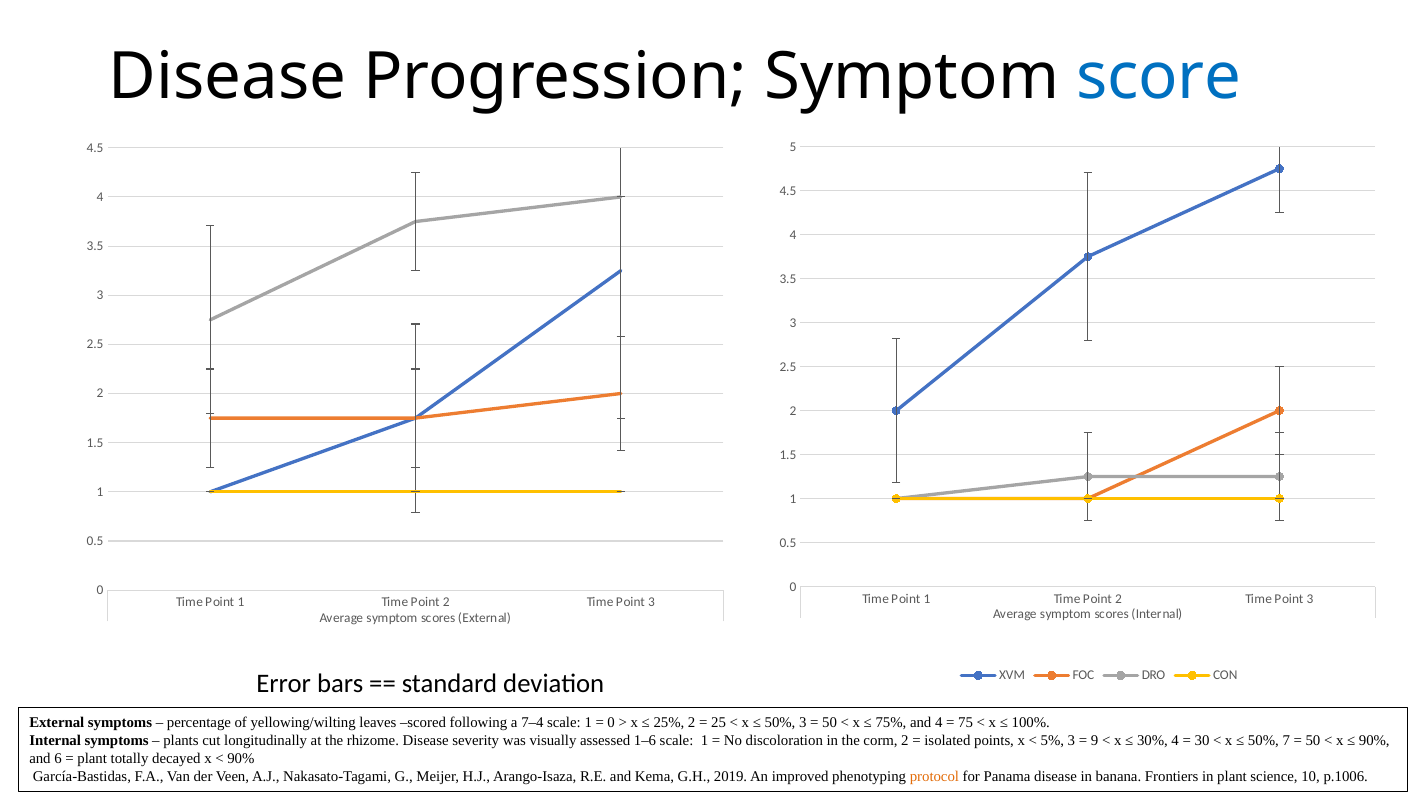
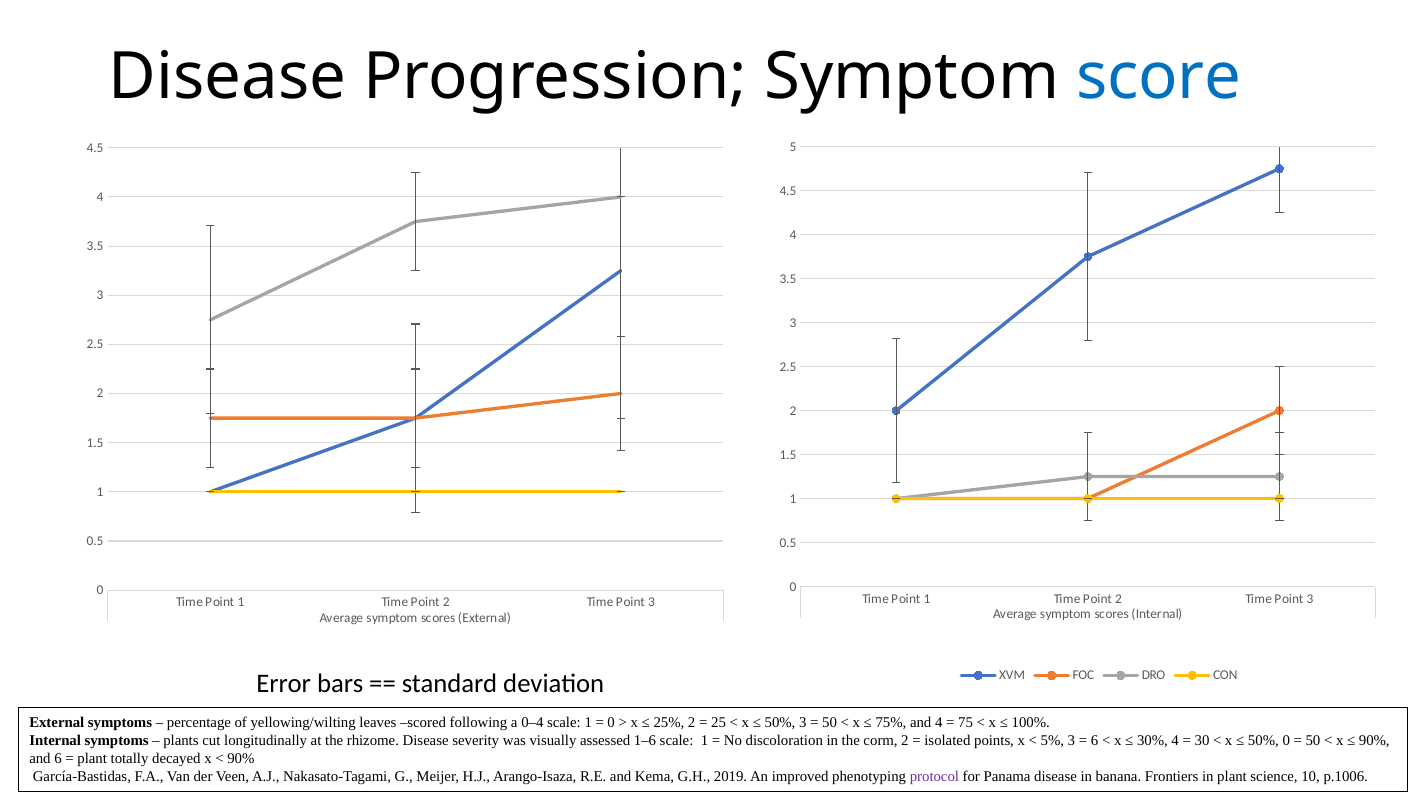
7–4: 7–4 -> 0–4 (532, 723)
9: 9 -> 6 (1095, 741)
50% 7: 7 -> 0 (1286, 741)
protocol colour: orange -> purple (934, 777)
